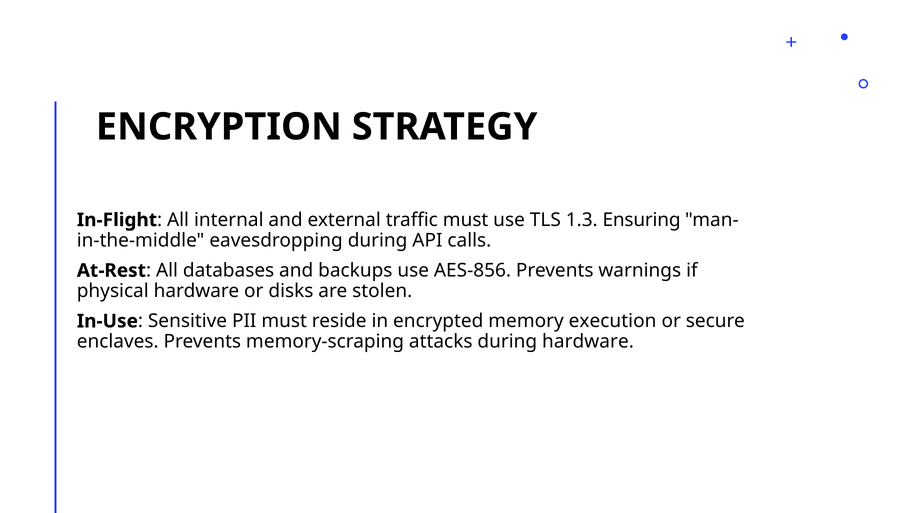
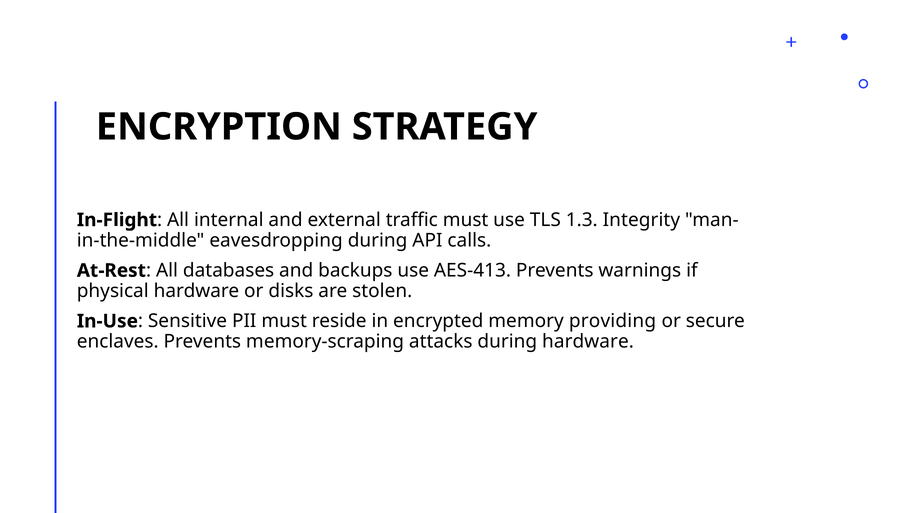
Ensuring: Ensuring -> Integrity (641, 220)
AES-856: AES-856 -> AES-413 (472, 271)
execution: execution -> providing (612, 321)
